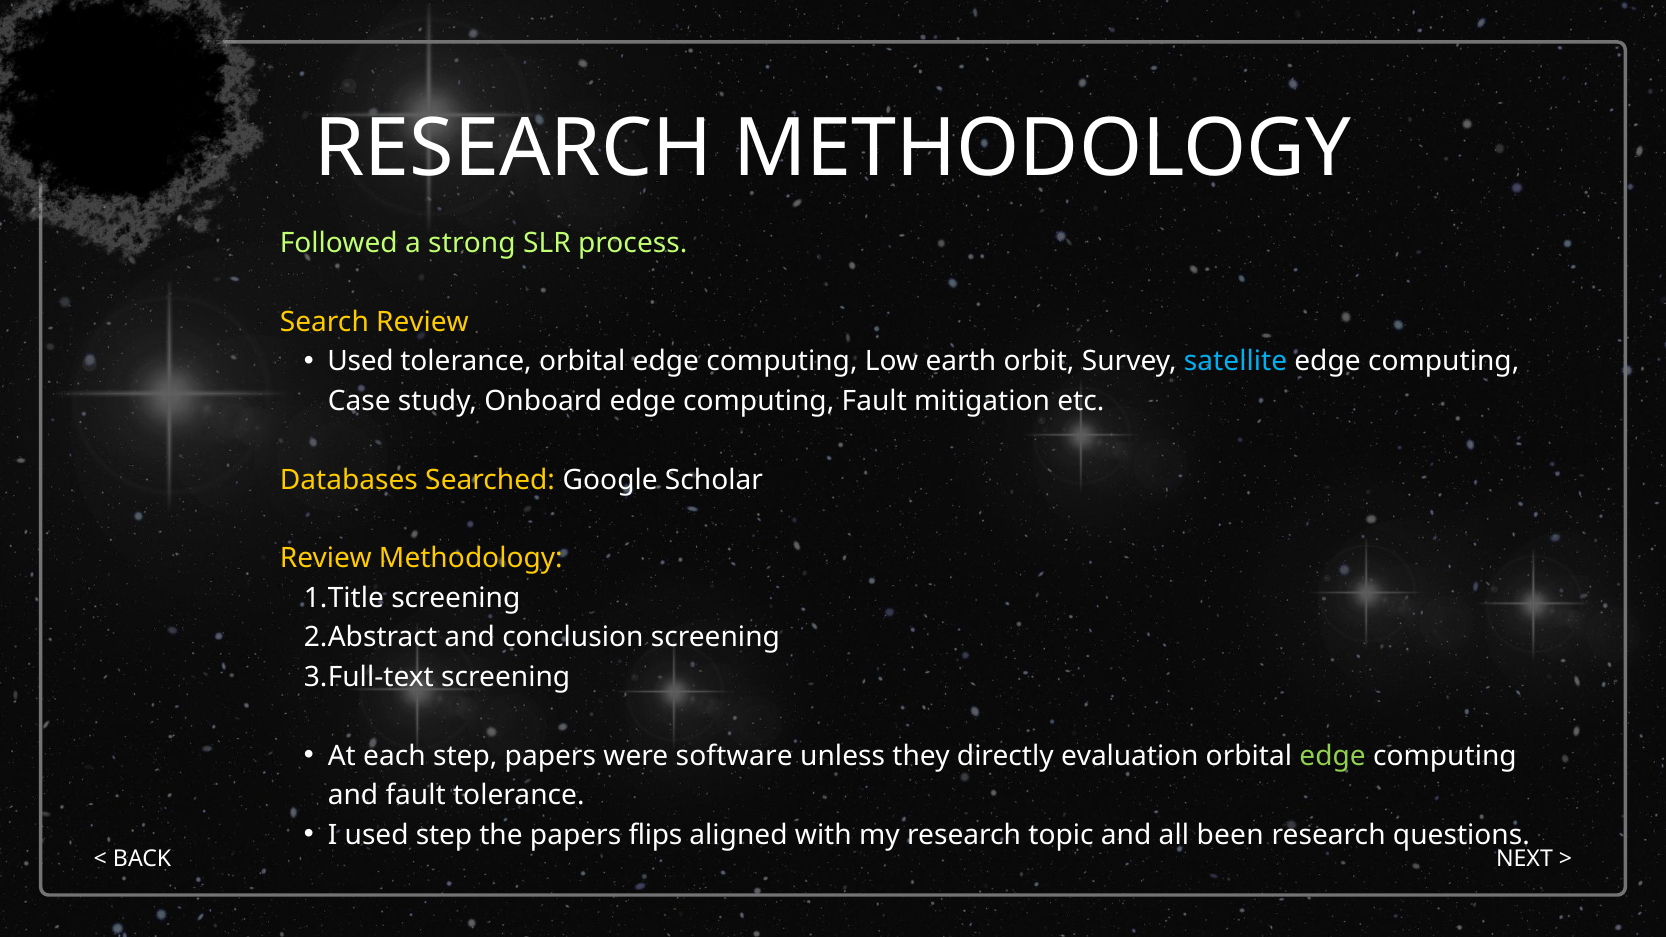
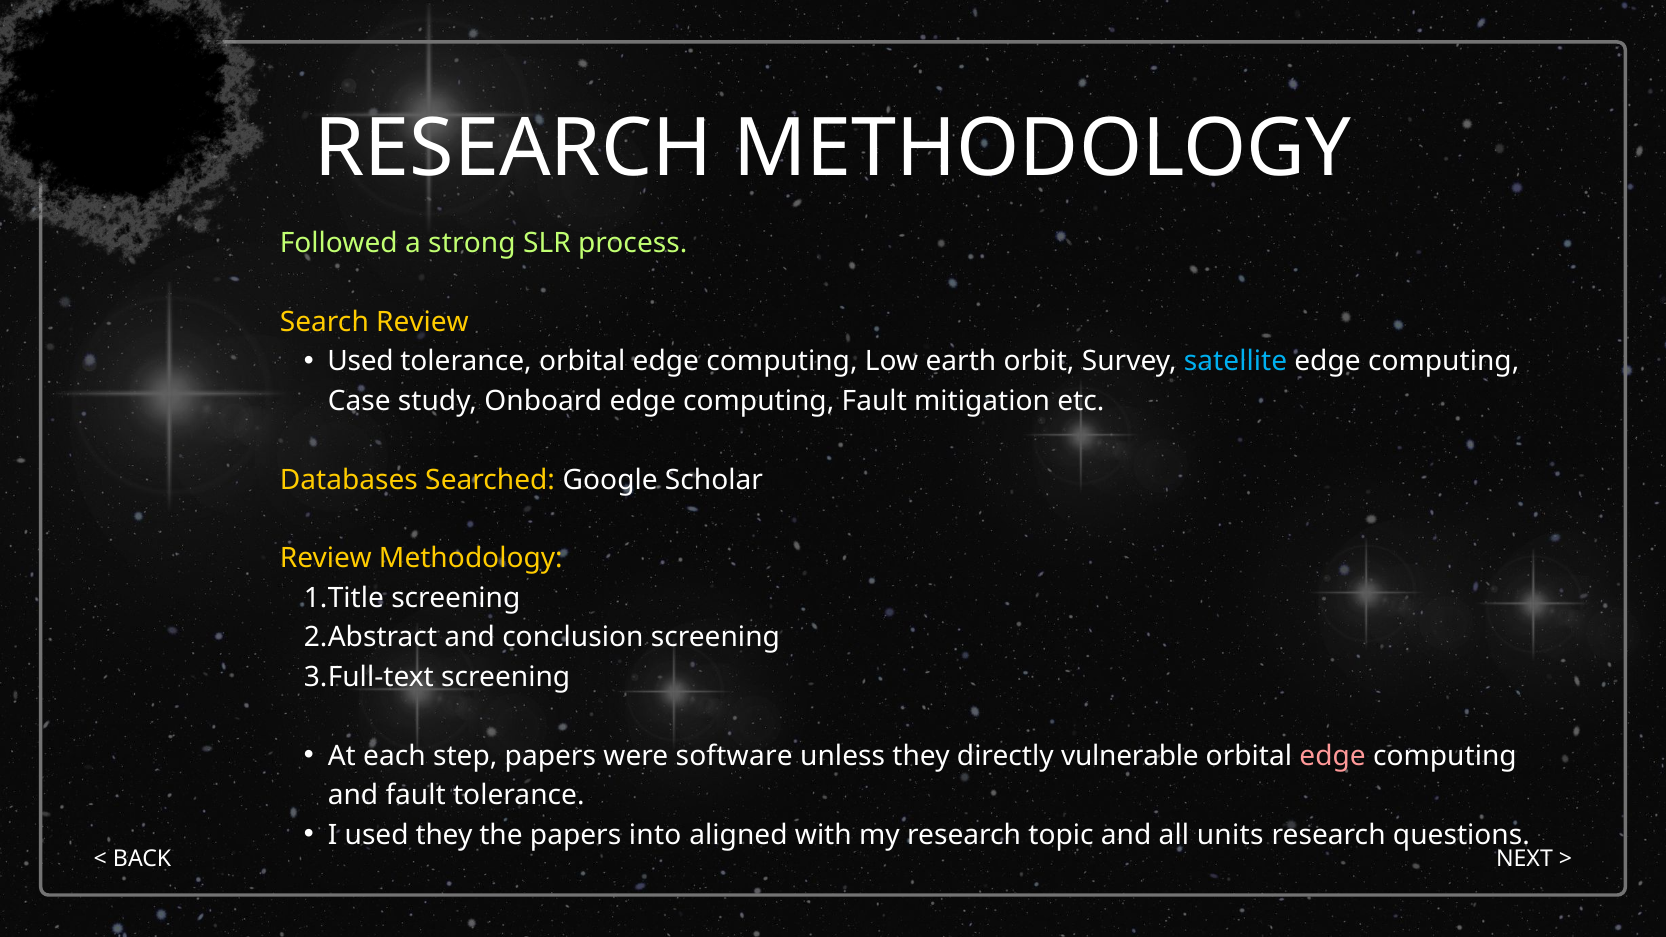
evaluation: evaluation -> vulnerable (1130, 756)
edge colour: light green -> pink (1333, 756)
used step: step -> they (444, 835)
flips: flips -> into (655, 835)
been: been -> units (1230, 835)
